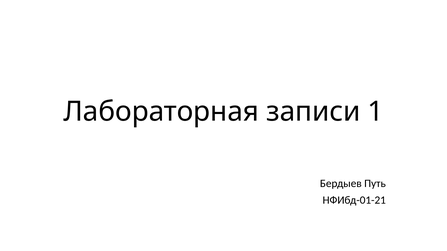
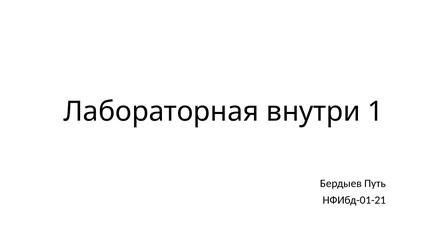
записи: записи -> внутри (313, 112)
